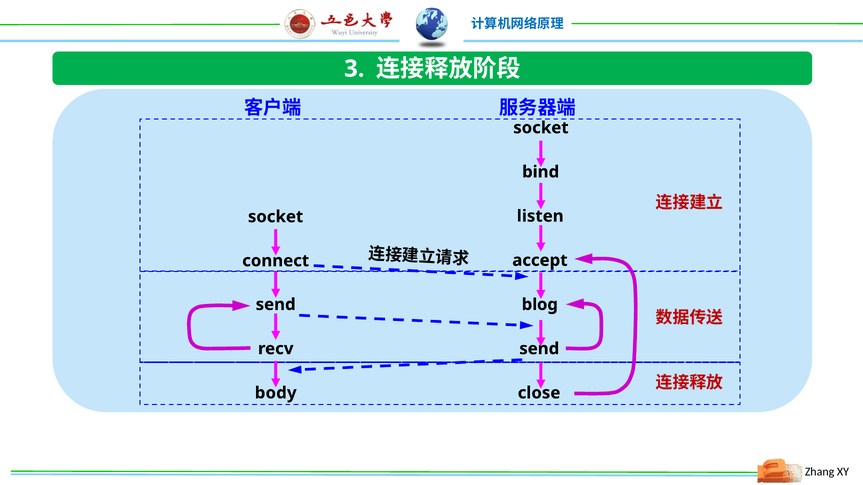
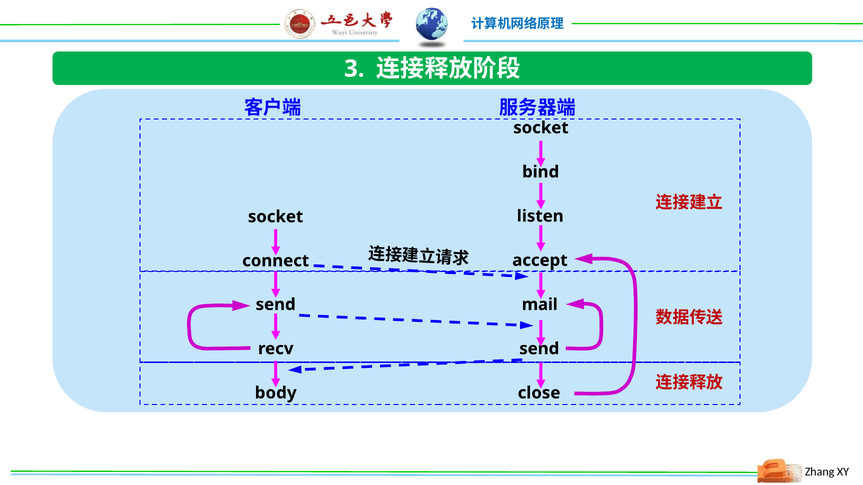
blog: blog -> mail (540, 305)
